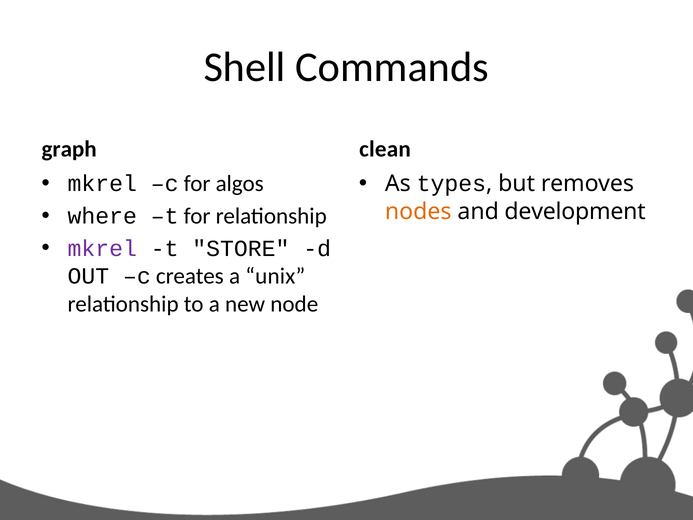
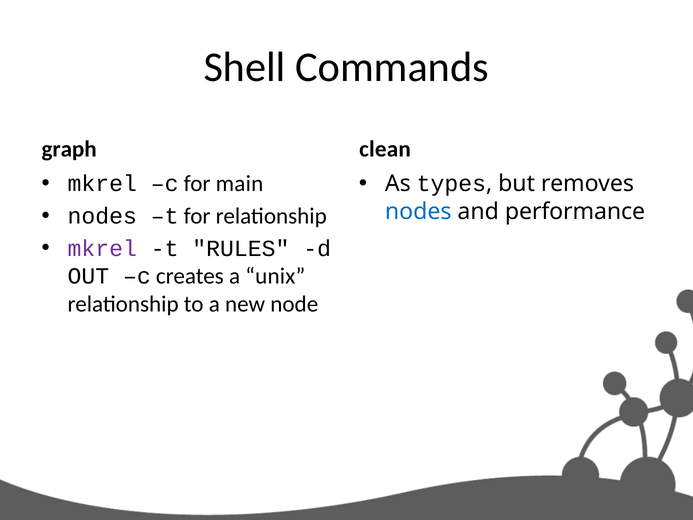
algos: algos -> main (240, 184)
where: where -> nodes (102, 216)
nodes colour: orange -> blue (418, 211)
development: development -> performance (575, 211)
STORE: STORE -> RULES (241, 248)
